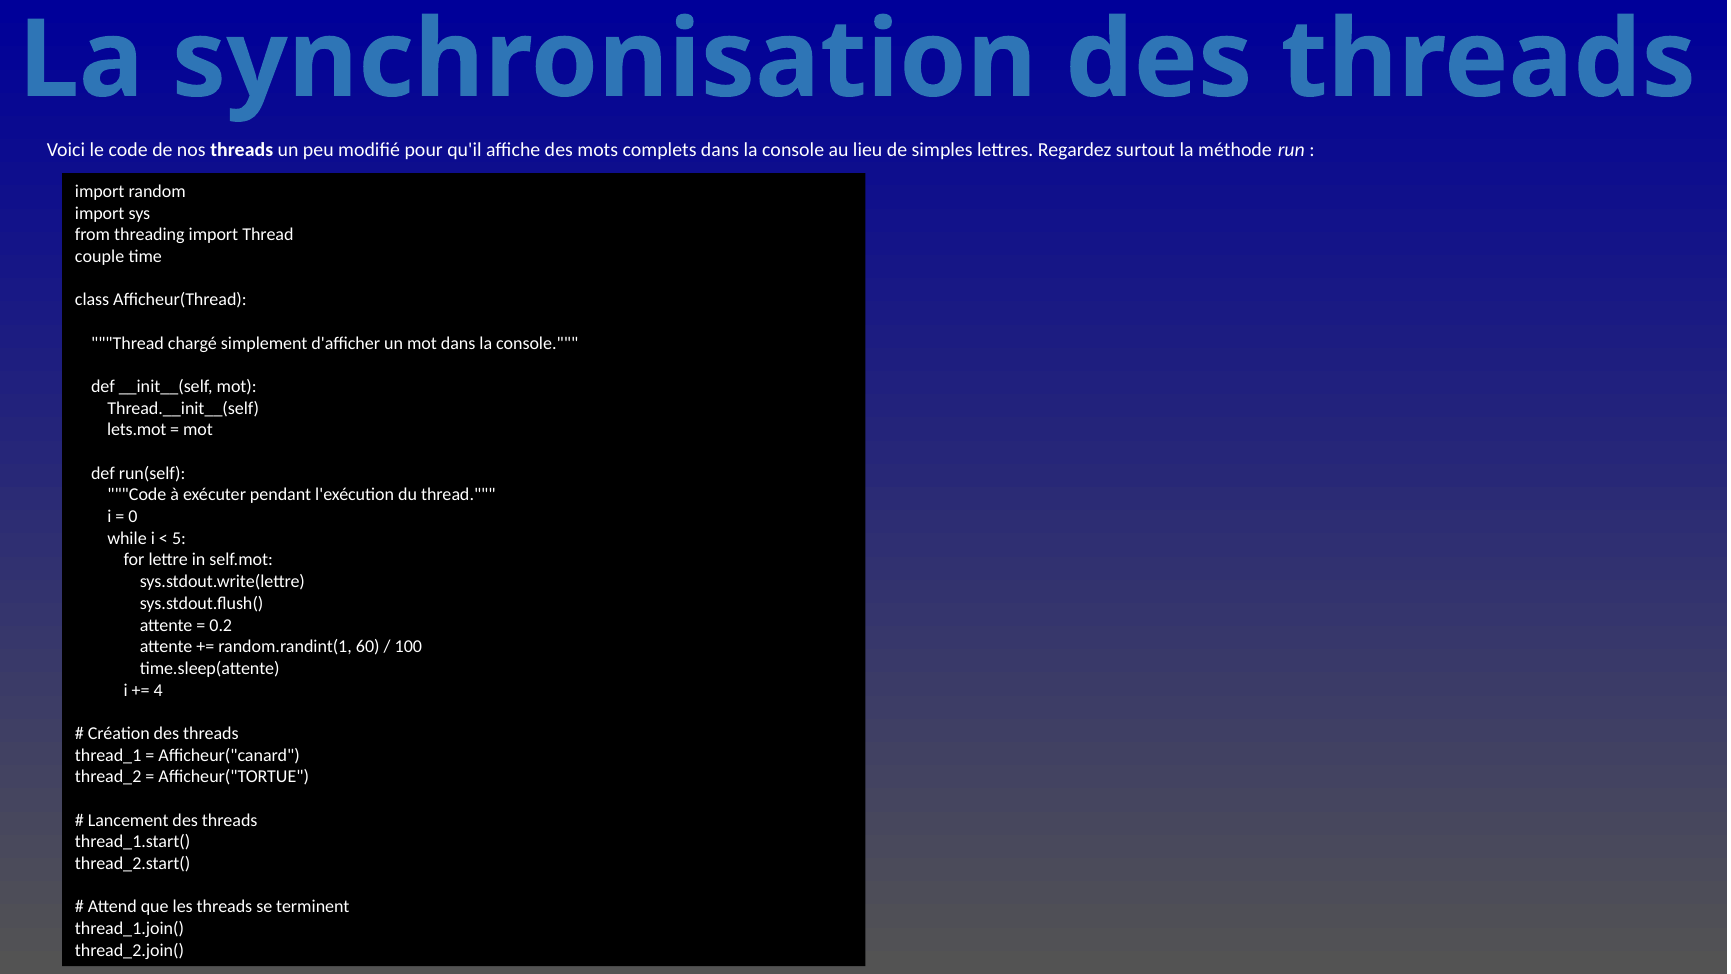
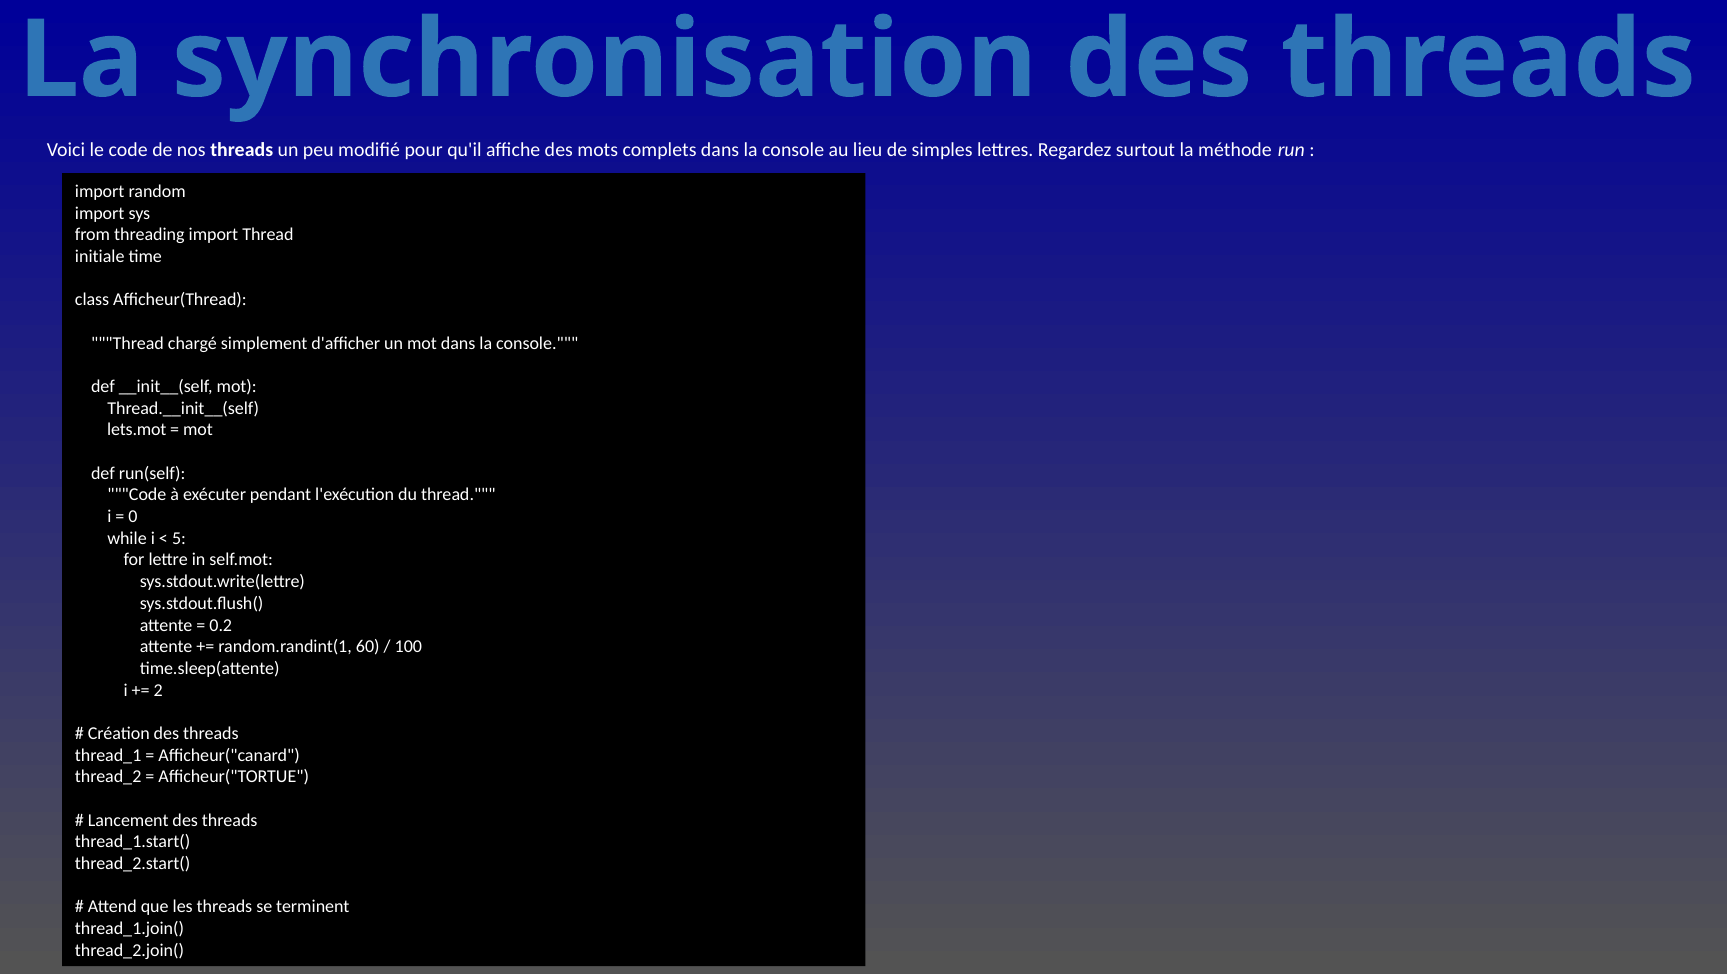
couple: couple -> initiale (100, 256)
4: 4 -> 2 (158, 690)
